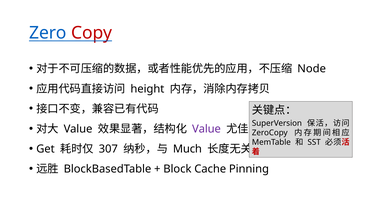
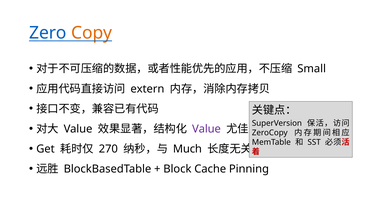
Copy colour: red -> orange (92, 33)
Node: Node -> Small (312, 69)
height: height -> extern (147, 89)
307: 307 -> 270 (108, 149)
